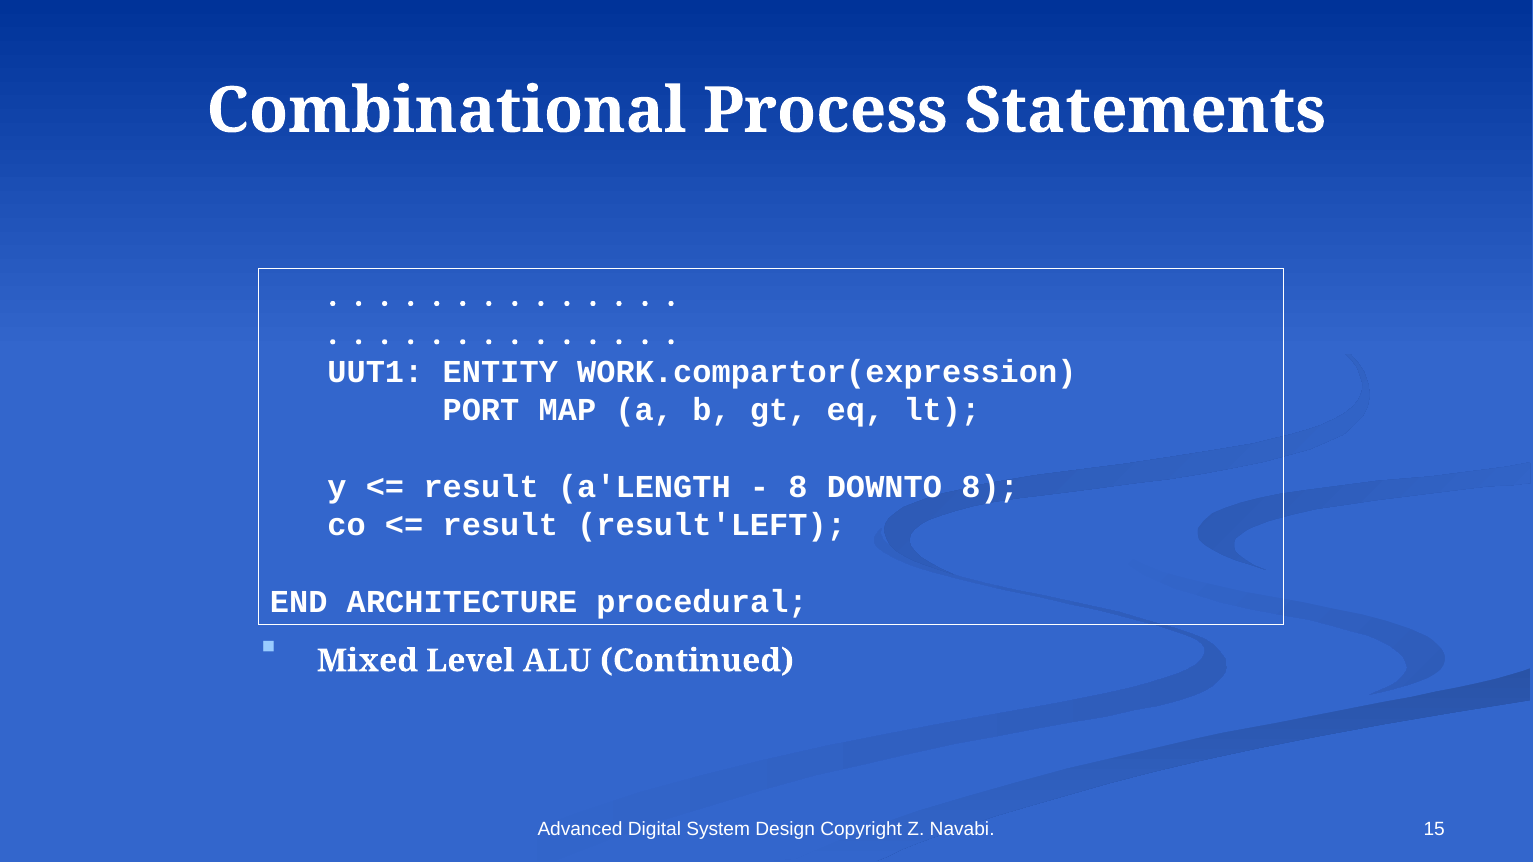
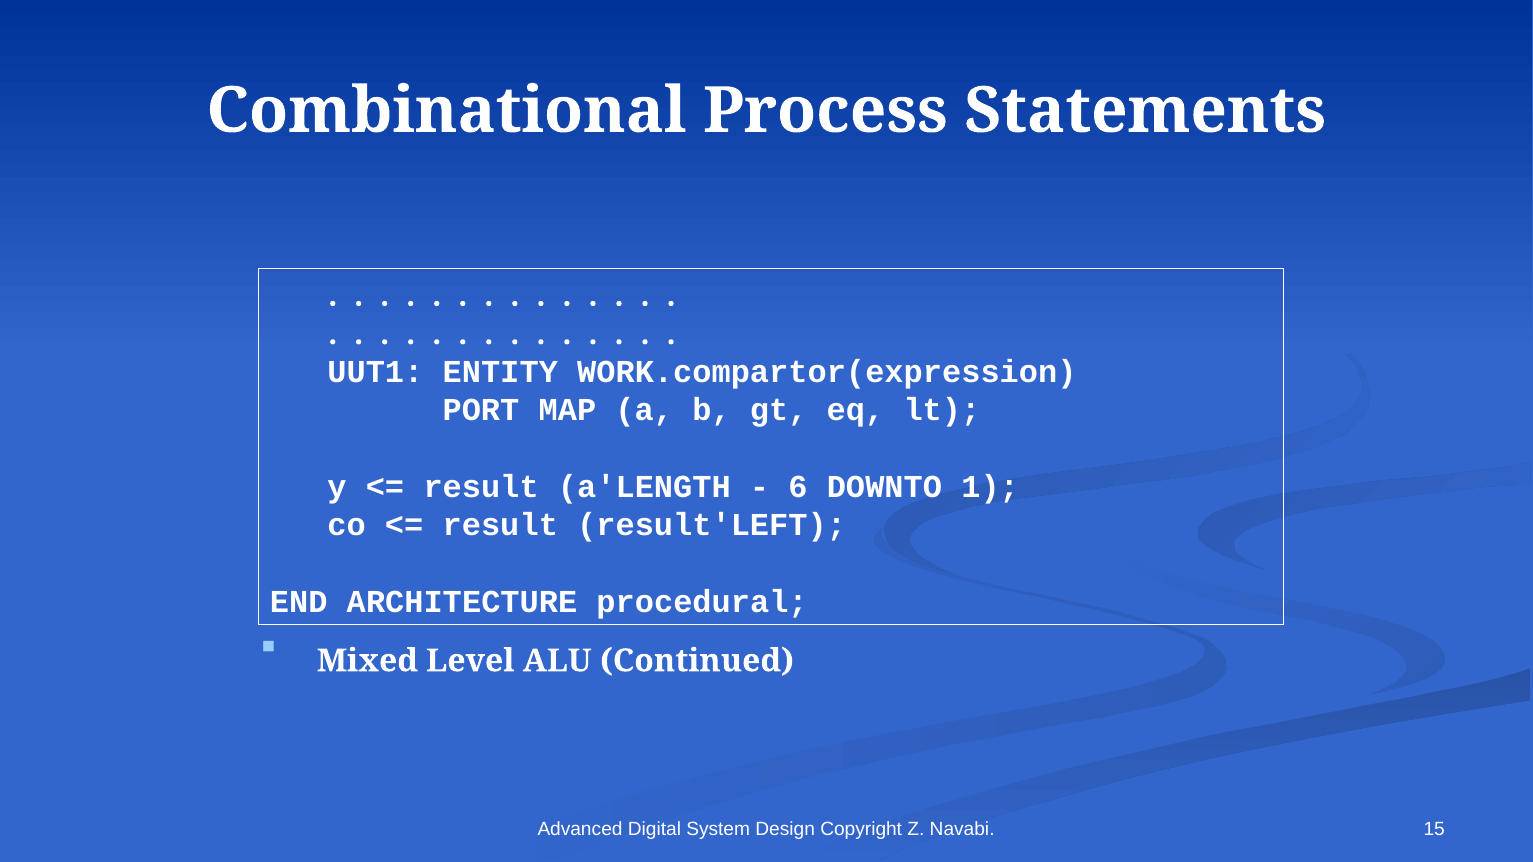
8: 8 -> 6 (798, 487)
DOWNTO 8: 8 -> 1 (990, 487)
